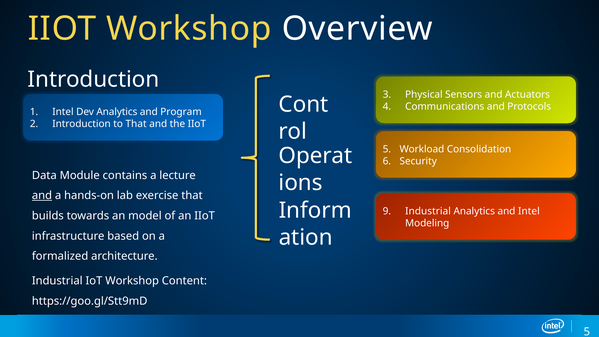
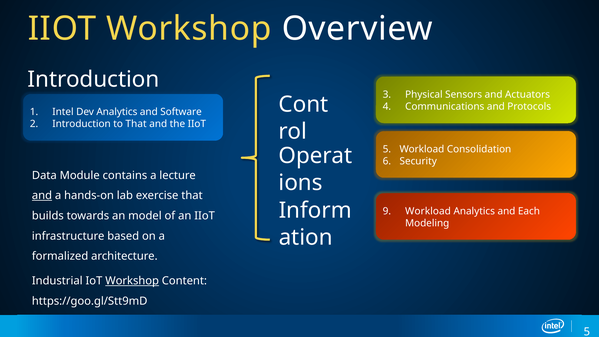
Program: Program -> Software (181, 112)
Industrial: Industrial -> Workload (428, 211)
and Intel: Intel -> Each (529, 211)
Workshop underline: none -> present (132, 281)
